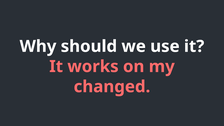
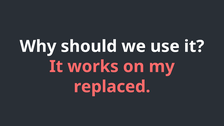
changed: changed -> replaced (112, 87)
